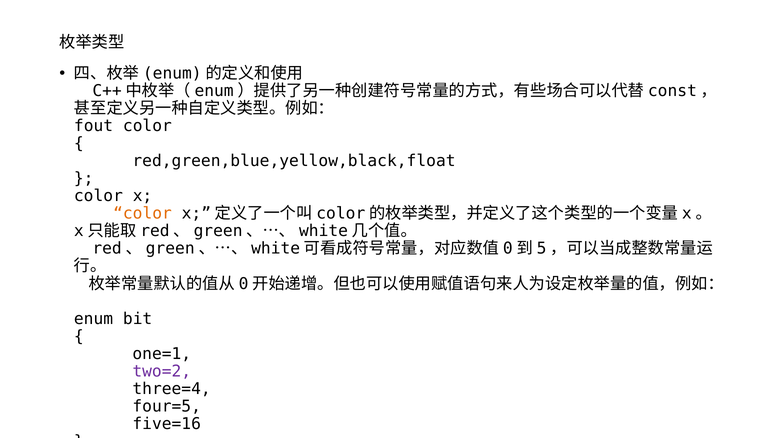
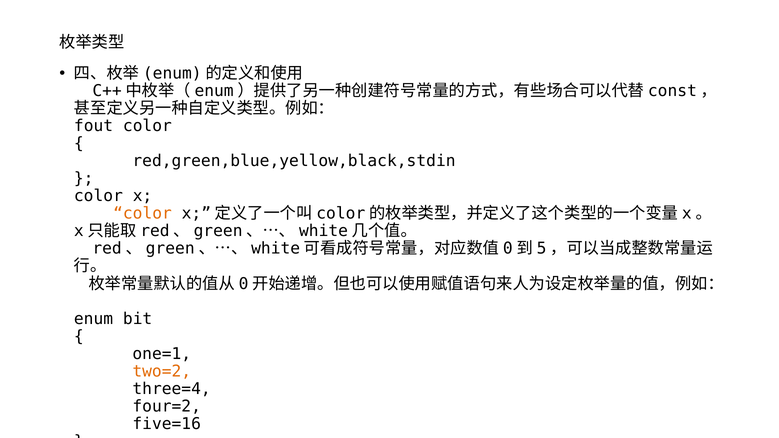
red,green,blue,yellow,black,float: red,green,blue,yellow,black,float -> red,green,blue,yellow,black,stdin (294, 161)
two=2 colour: purple -> orange (162, 371)
four=5: four=5 -> four=2 (167, 406)
